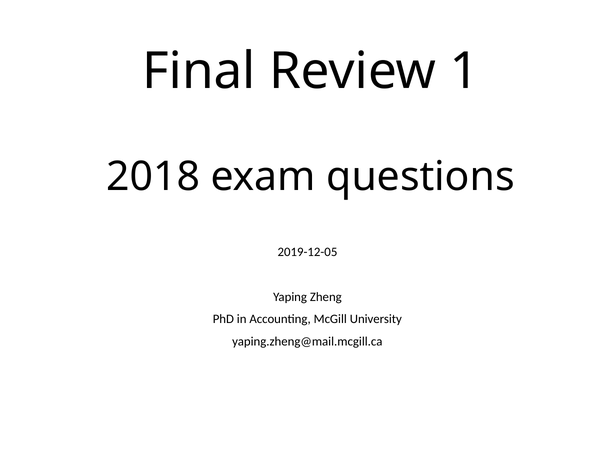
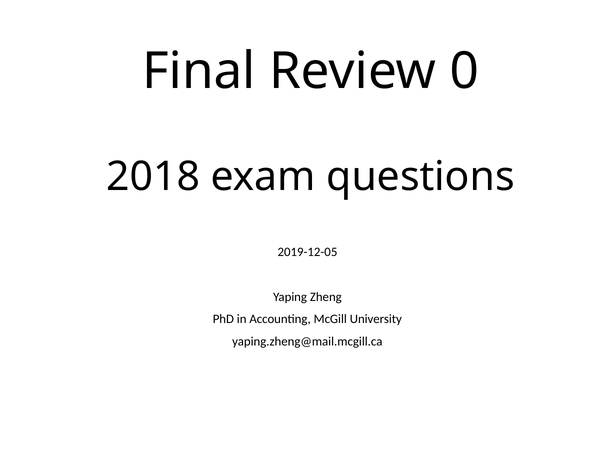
1: 1 -> 0 (464, 72)
